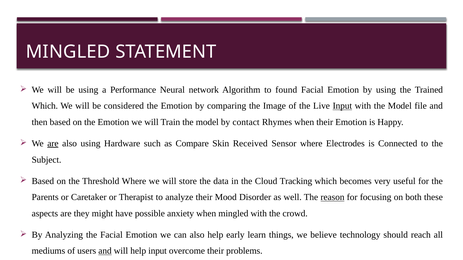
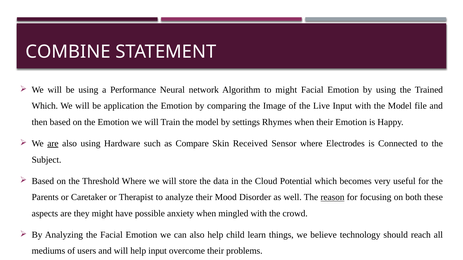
MINGLED: MINGLED -> COMBINE (68, 52)
to found: found -> might (286, 90)
considered: considered -> application (124, 106)
Input underline: present -> none (342, 106)
contact: contact -> settings (246, 122)
Tracking: Tracking -> Potential (296, 181)
early: early -> child (235, 235)
and underline: present -> none (105, 251)
